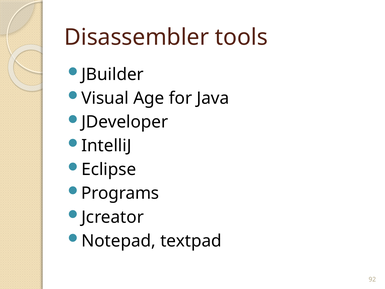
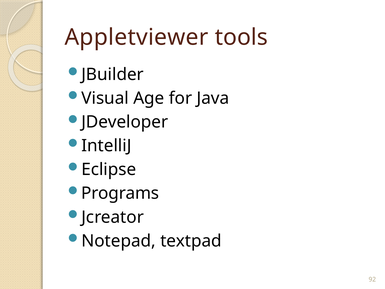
Disassembler: Disassembler -> Appletviewer (136, 37)
